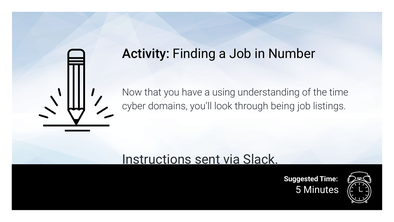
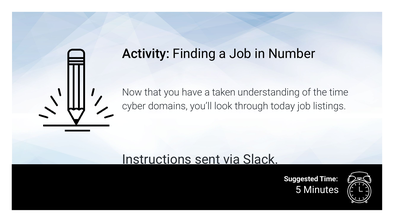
using: using -> taken (224, 92)
being: being -> today (283, 106)
